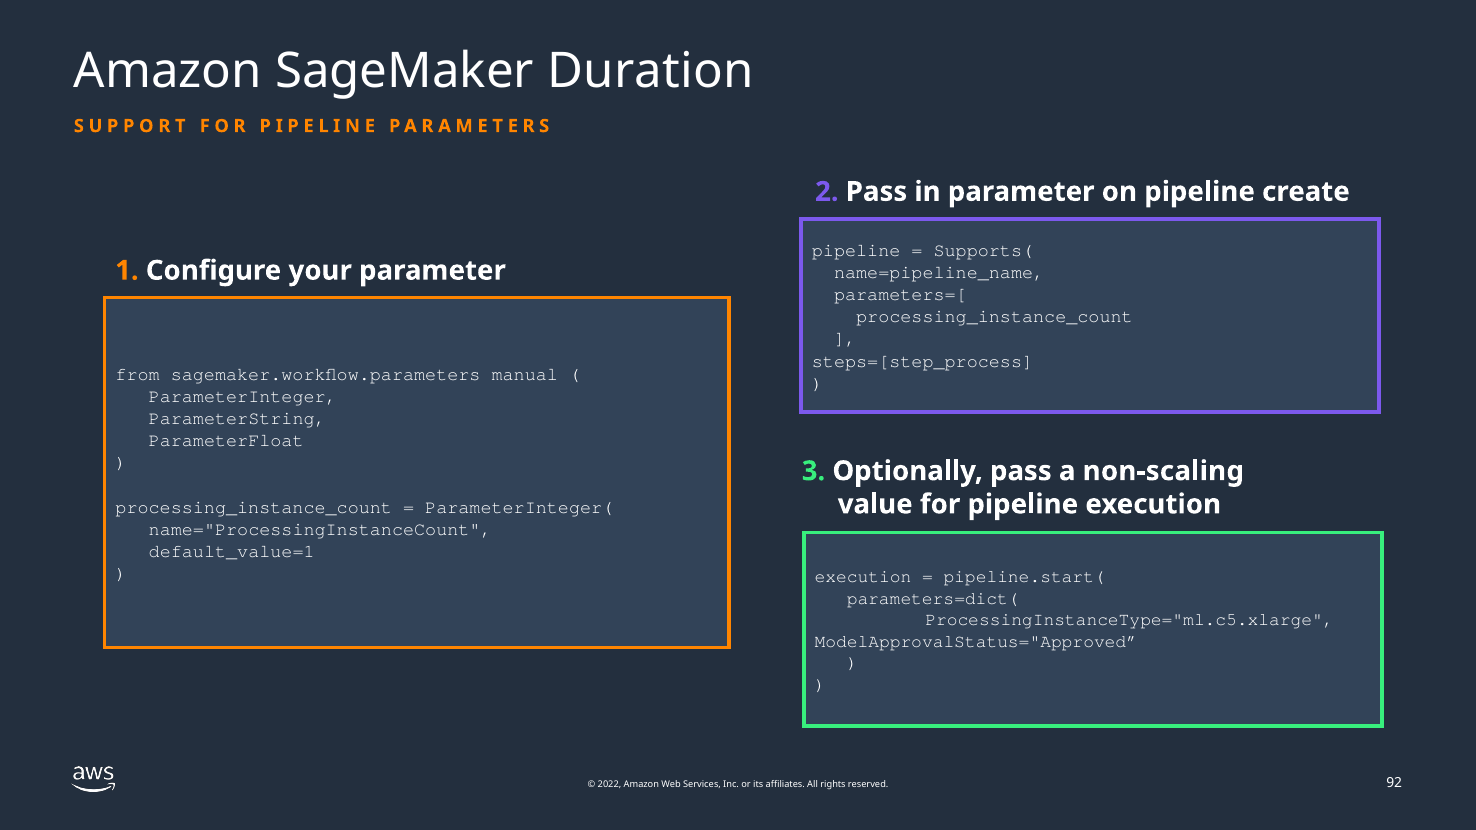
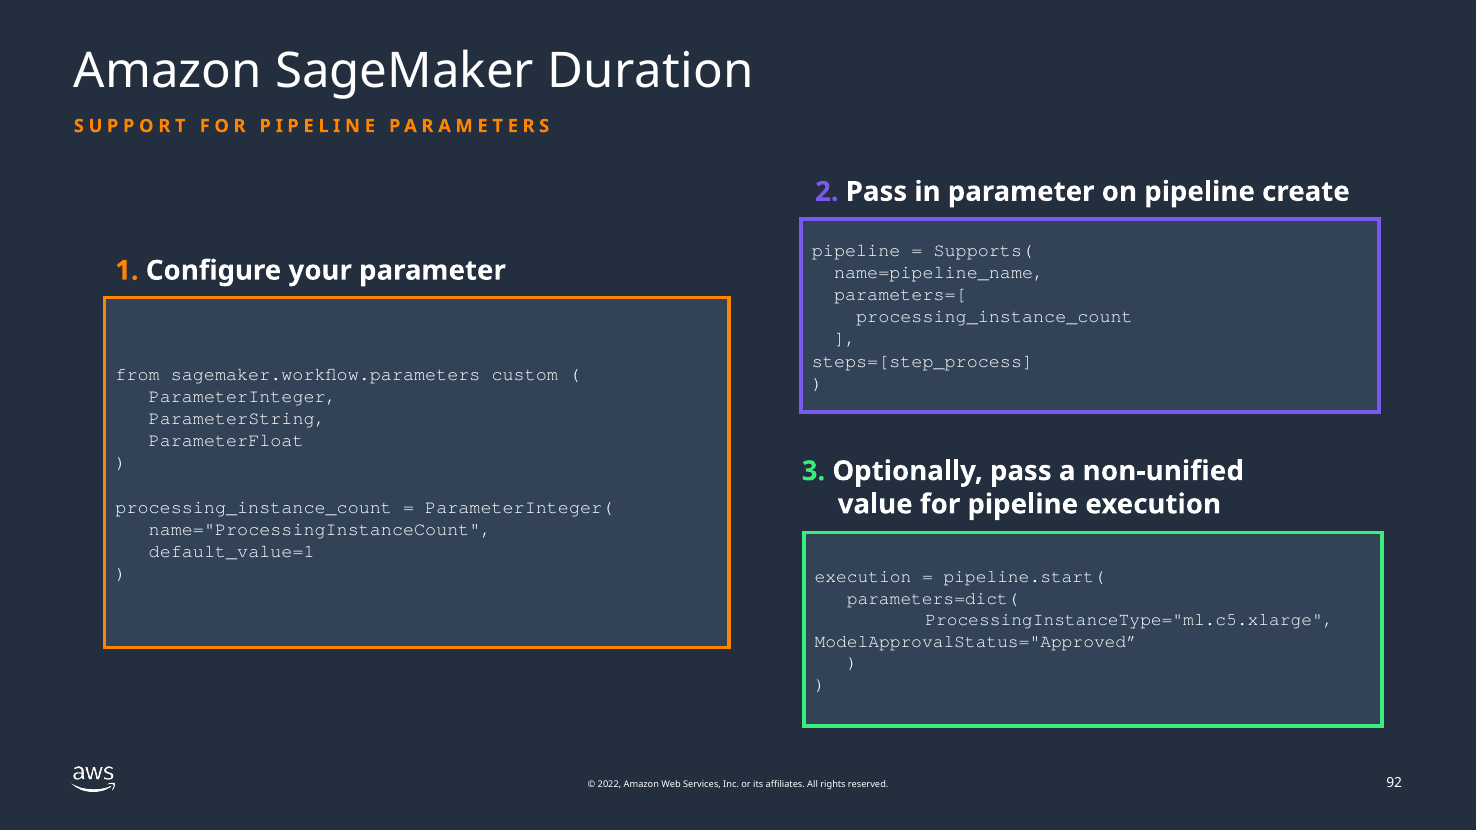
manual: manual -> custom (525, 374)
non-scaling: non-scaling -> non-unified (1163, 471)
